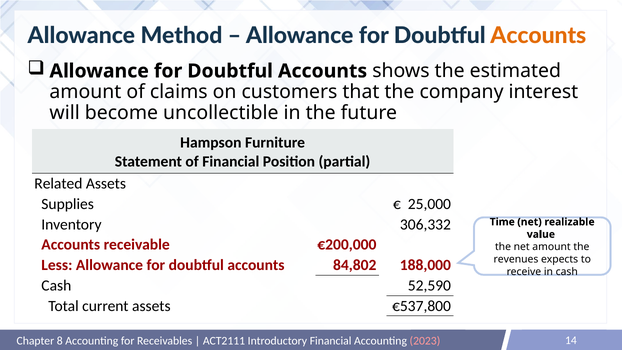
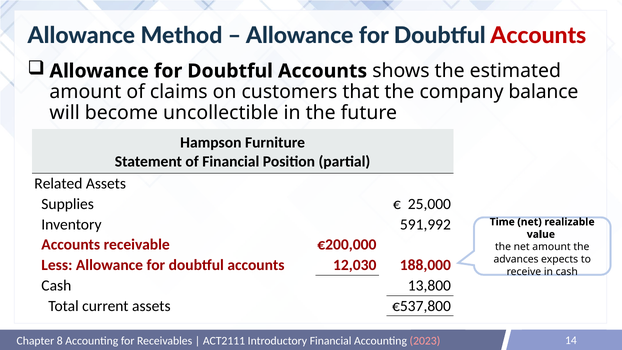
Accounts colour: orange -> red (538, 35)
interest: interest -> balance (543, 92)
306,332: 306,332 -> 591,992 (425, 224)
revenues: revenues -> advances (516, 259)
84,802: 84,802 -> 12,030 (355, 265)
52,590: 52,590 -> 13,800 (429, 286)
